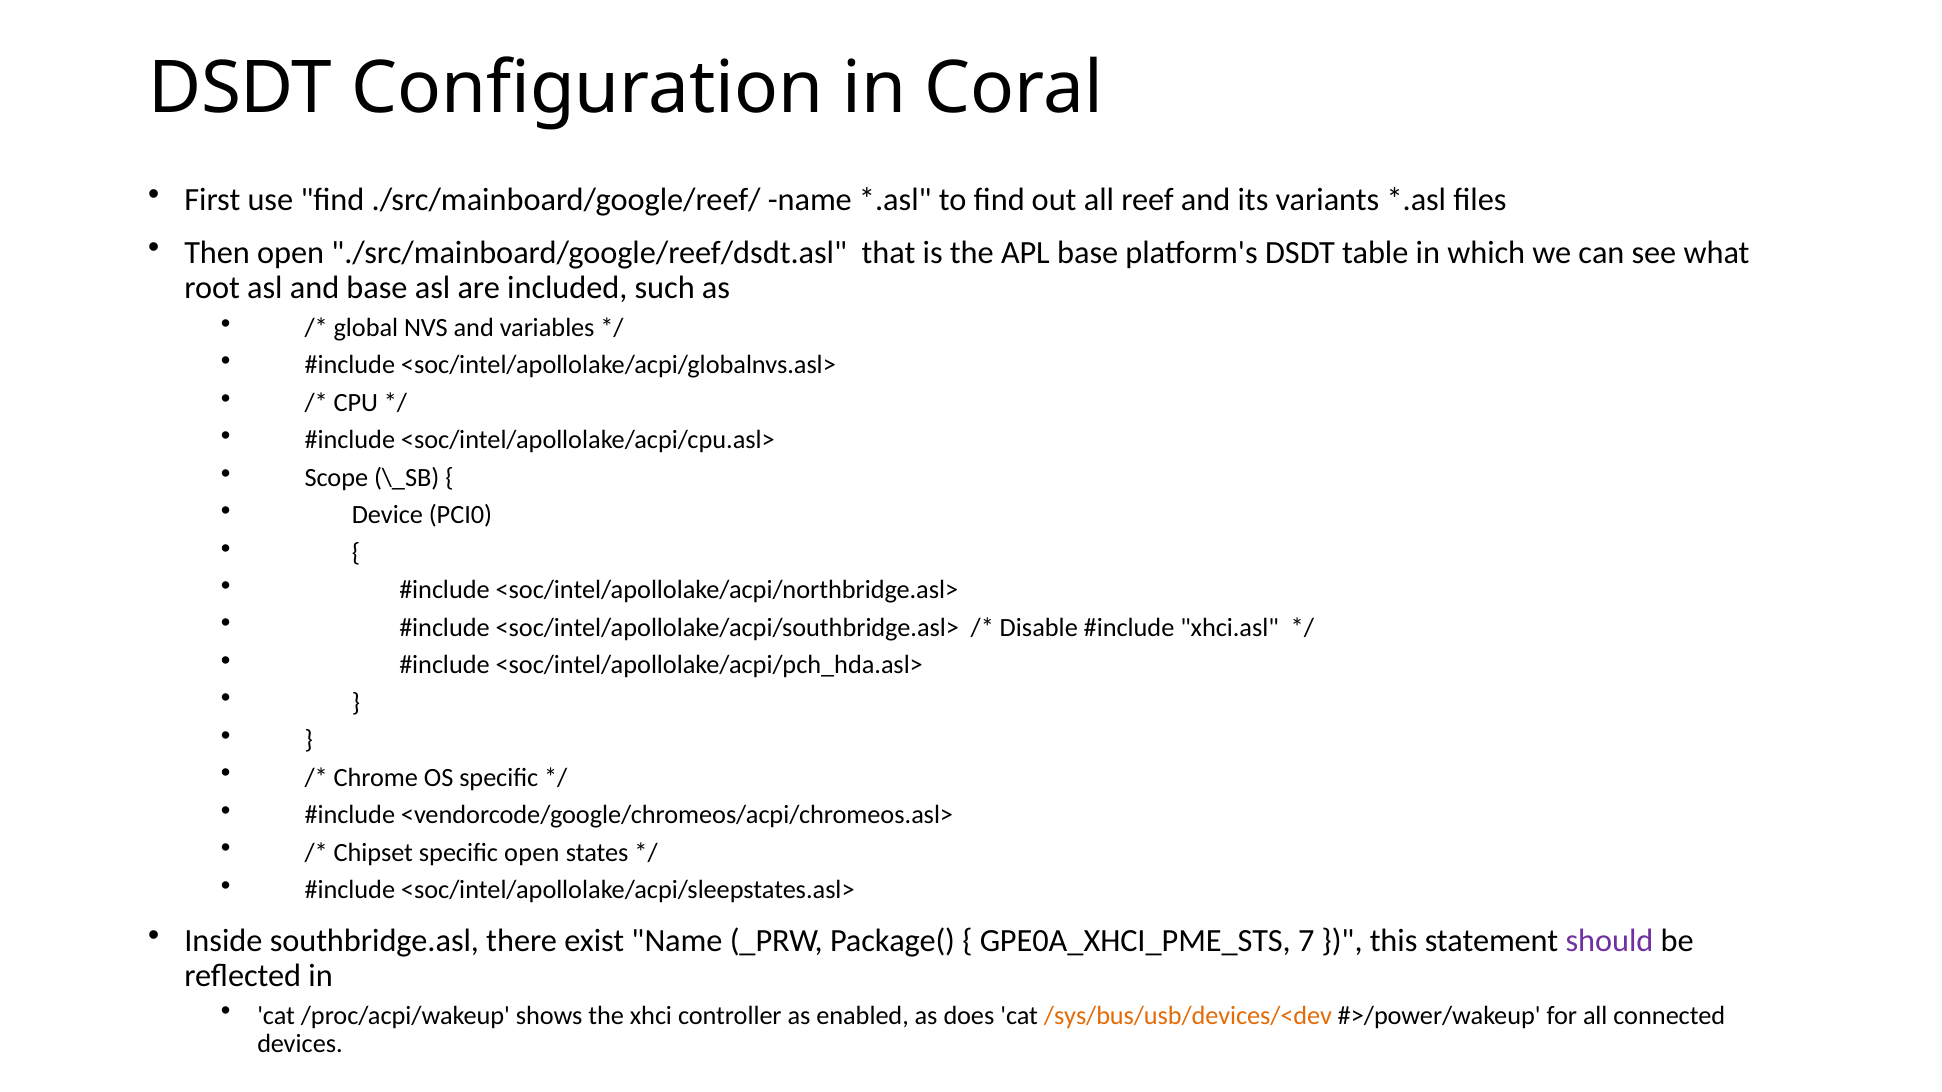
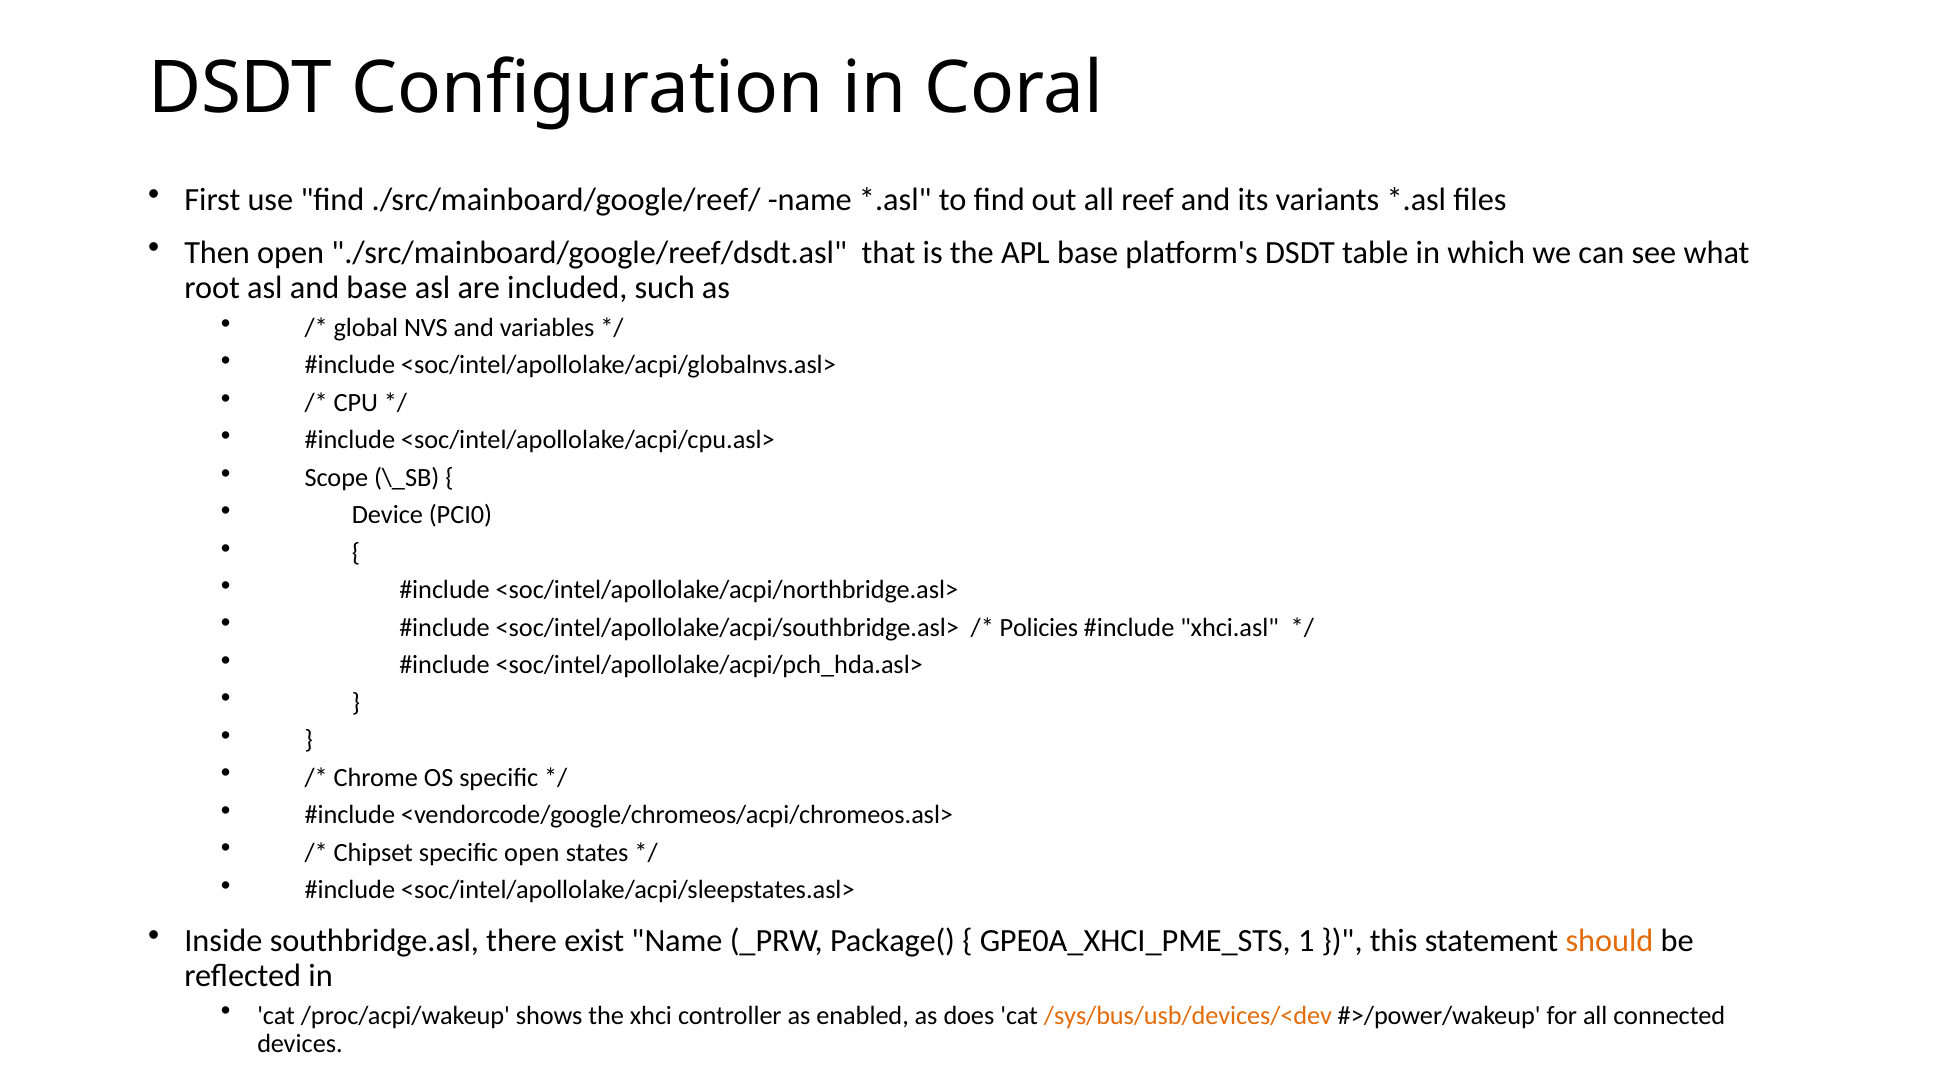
Disable: Disable -> Policies (1039, 628)
7: 7 -> 1 (1306, 941)
should colour: purple -> orange (1610, 941)
